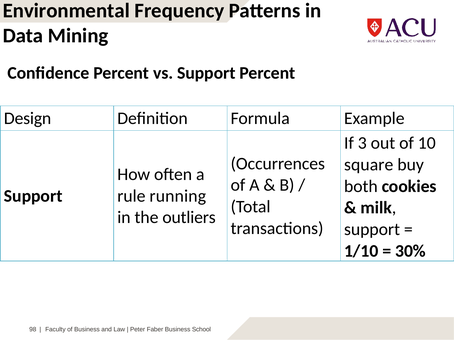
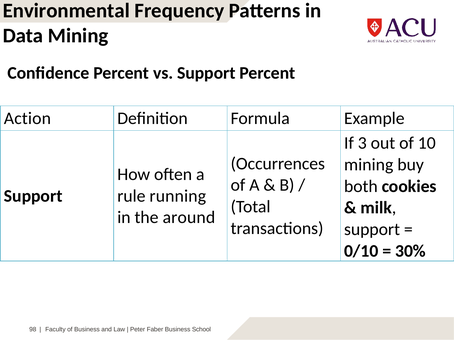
Design: Design -> Action (27, 119)
square: square -> mining (369, 165)
outliers: outliers -> around (189, 218)
1/10: 1/10 -> 0/10 (361, 251)
